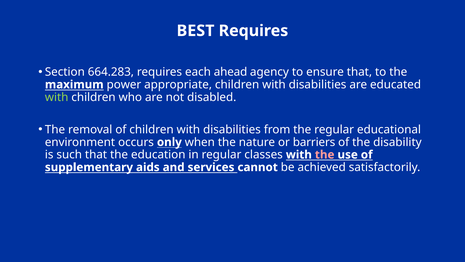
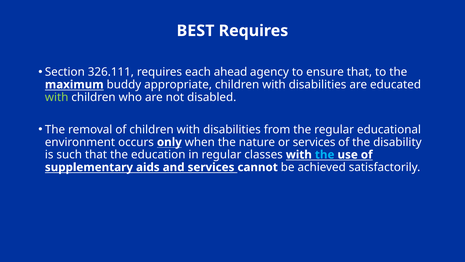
664.283: 664.283 -> 326.111 (111, 72)
power: power -> buddy (124, 84)
or barriers: barriers -> services (314, 142)
the colour: pink -> light blue (325, 154)
